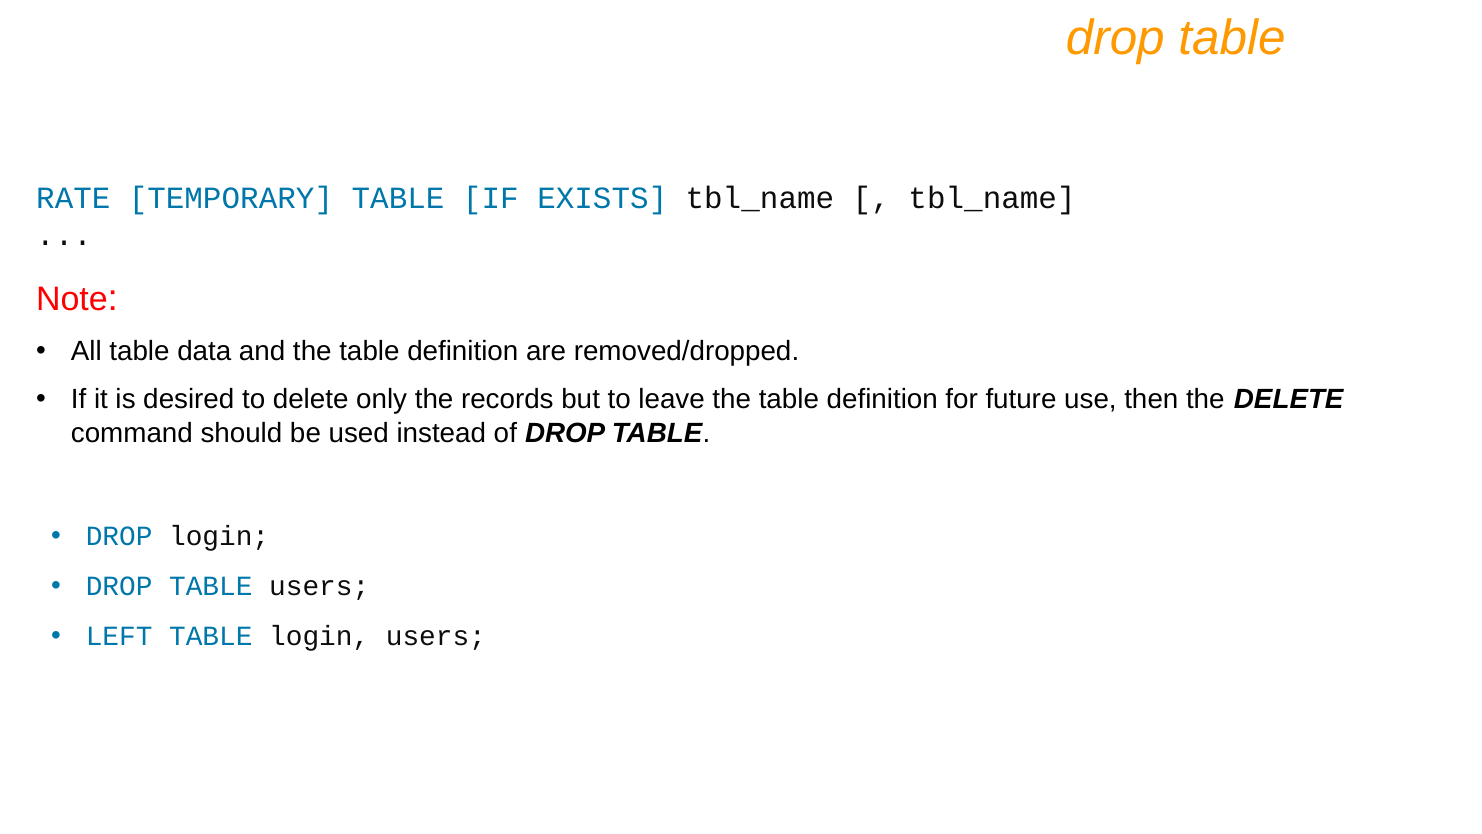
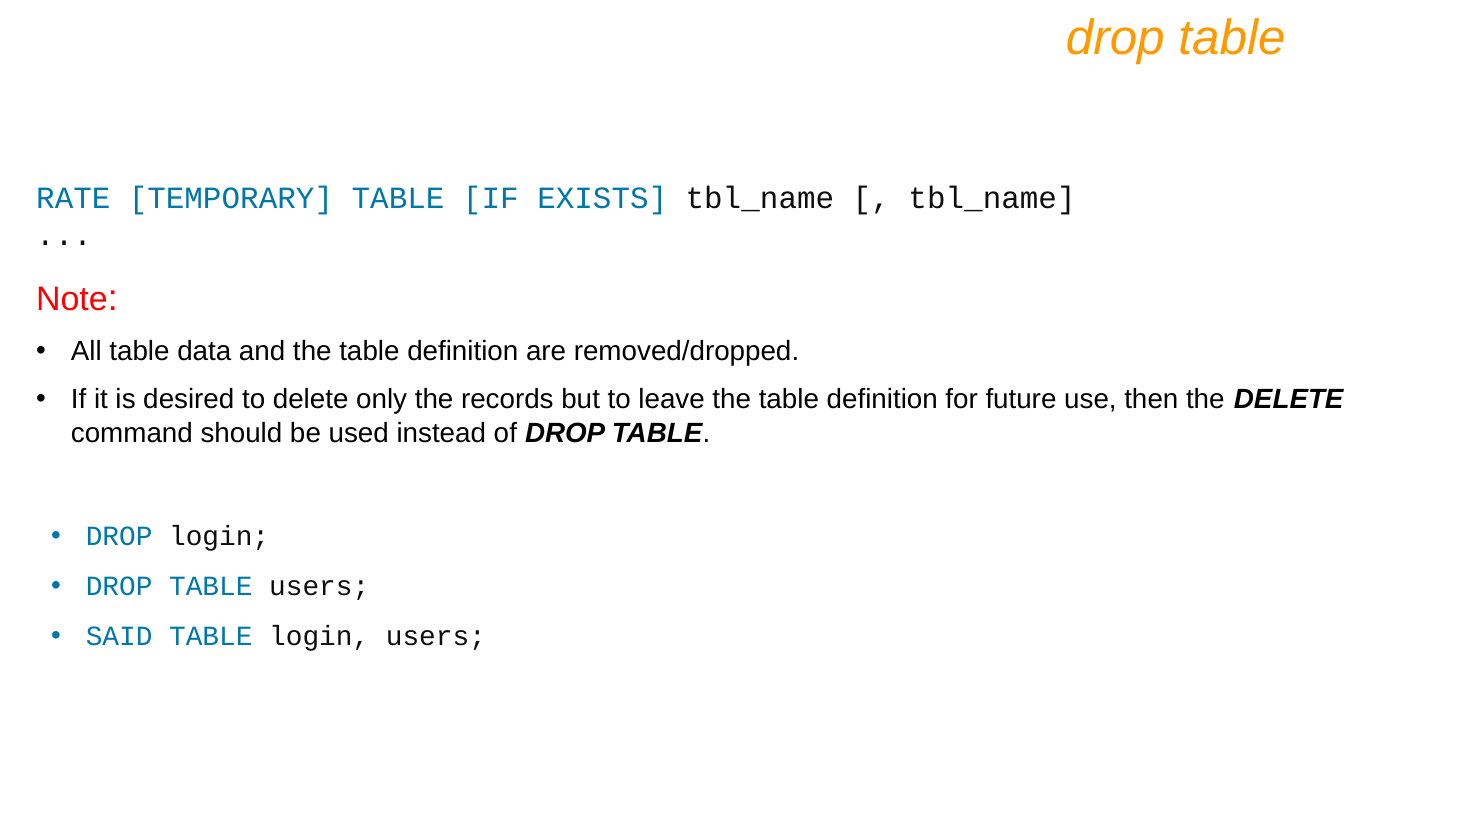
LEFT: LEFT -> SAID (119, 636)
